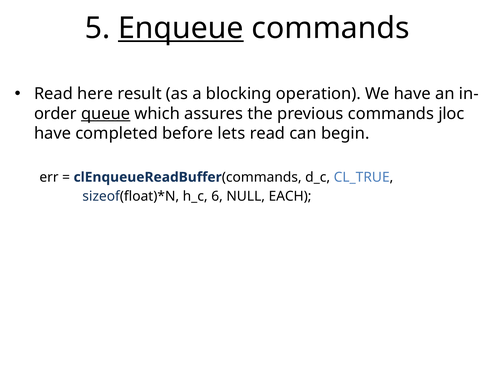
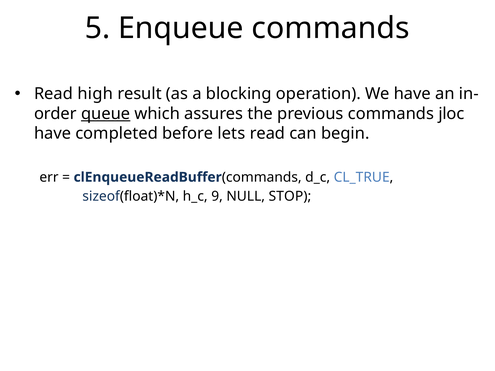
Enqueue underline: present -> none (181, 28)
here: here -> high (95, 94)
6: 6 -> 9 (217, 197)
EACH: EACH -> STOP (290, 197)
